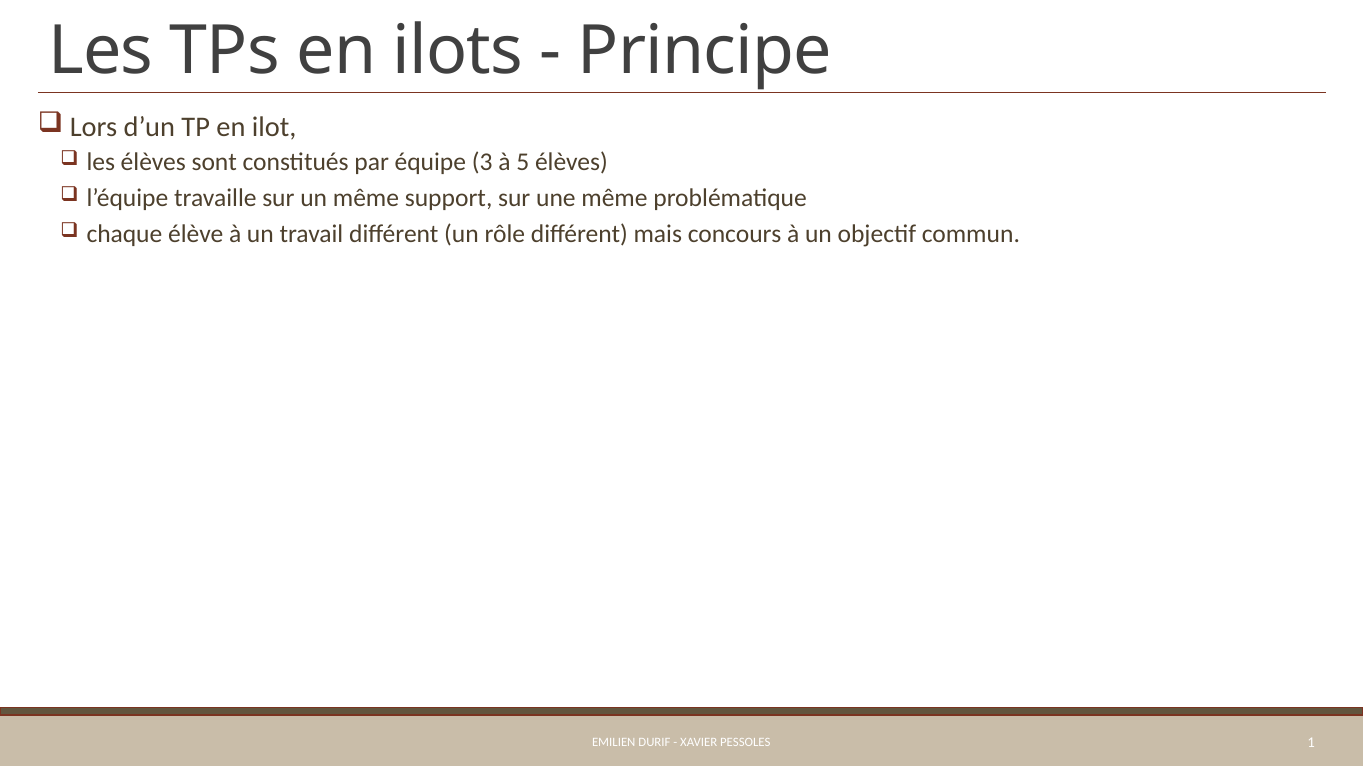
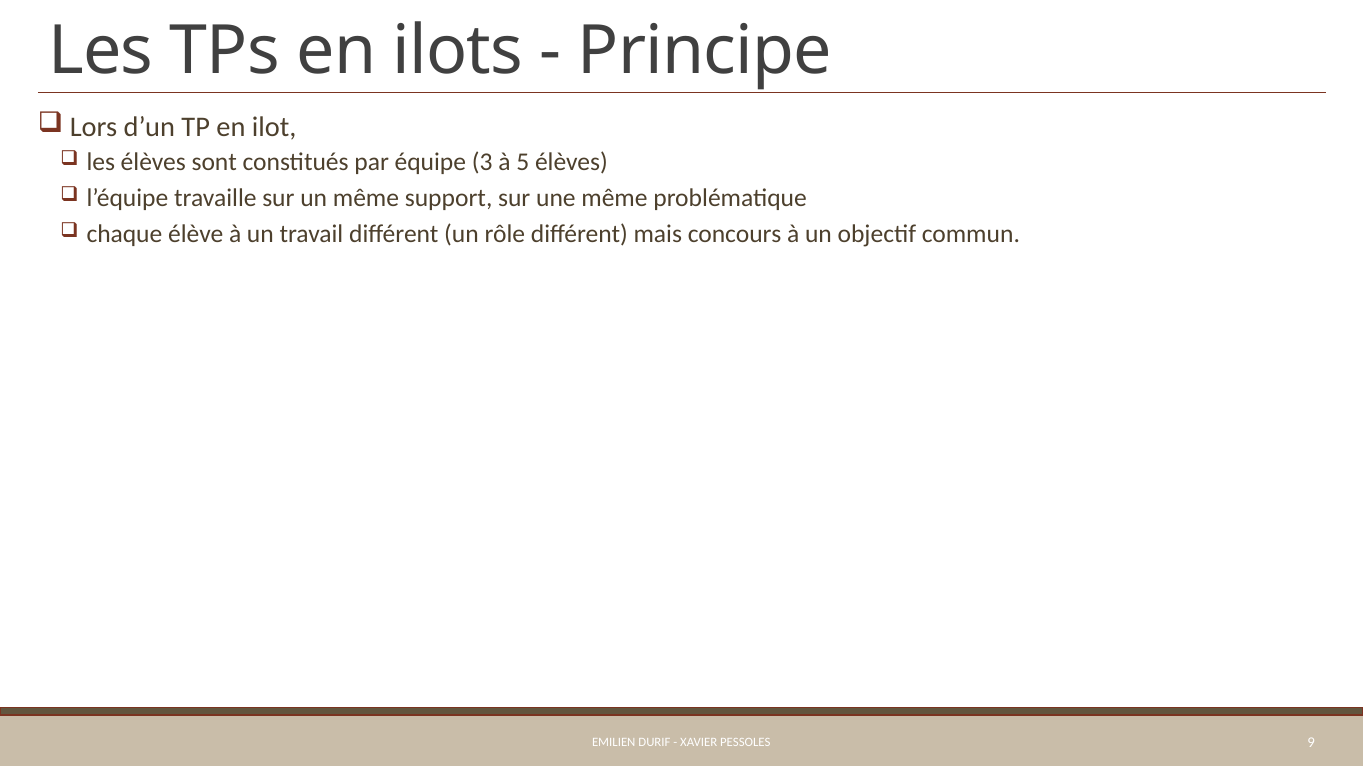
1: 1 -> 9 (1311, 743)
